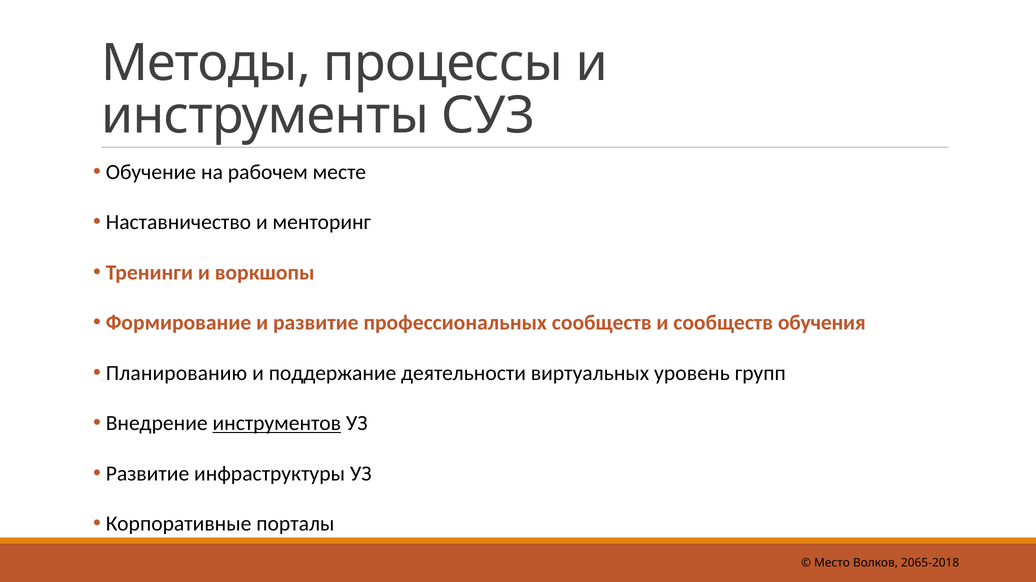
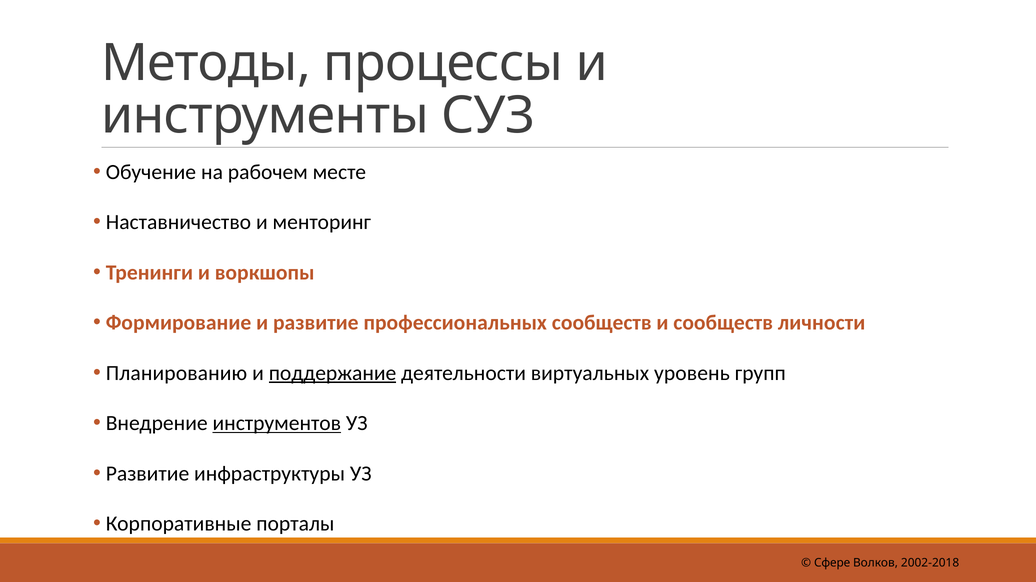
обучения: обучения -> личности (822, 323)
поддержание underline: none -> present (333, 373)
Место: Место -> Сфере (832, 563)
2065-2018: 2065-2018 -> 2002-2018 (930, 563)
